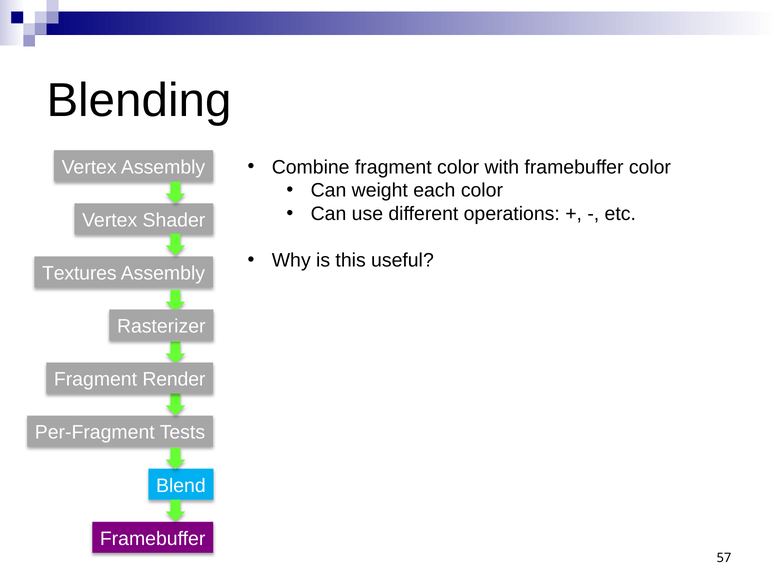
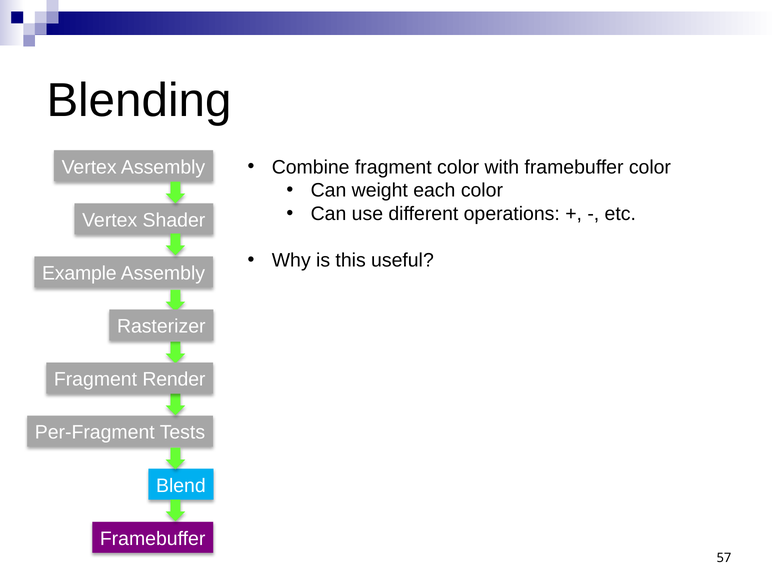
Textures: Textures -> Example (79, 273)
